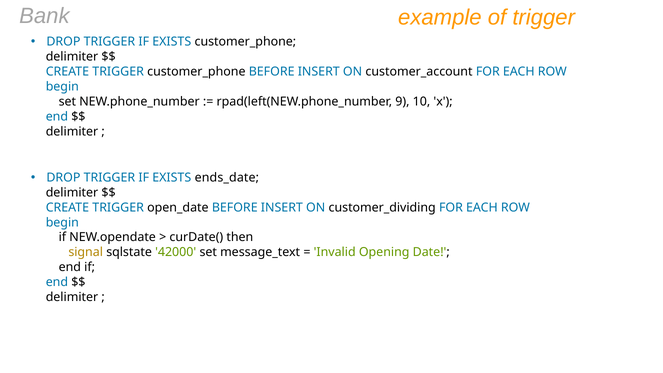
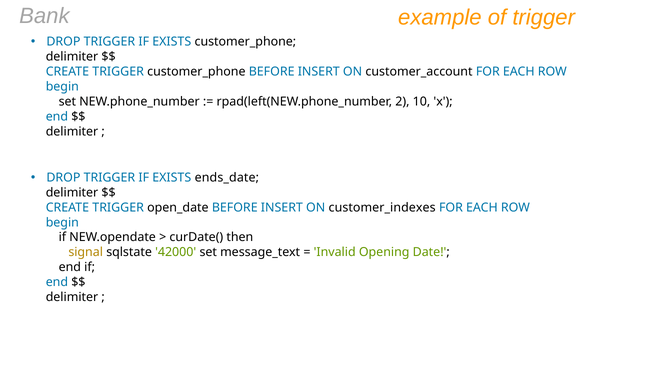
9: 9 -> 2 (402, 102)
customer_dividing: customer_dividing -> customer_indexes (382, 207)
